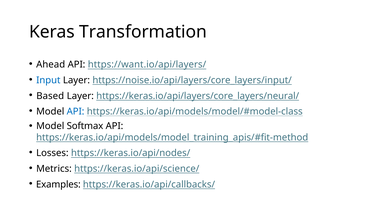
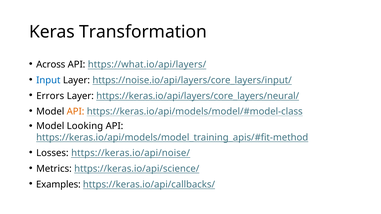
Ahead: Ahead -> Across (51, 65)
https://want.io/api/layers/: https://want.io/api/layers/ -> https://what.io/api/layers/ (147, 65)
Based: Based -> Errors (50, 96)
API colour: blue -> orange (76, 112)
Softmax: Softmax -> Looking (85, 126)
https://keras.io/api/nodes/: https://keras.io/api/nodes/ -> https://keras.io/api/noise/ (131, 153)
